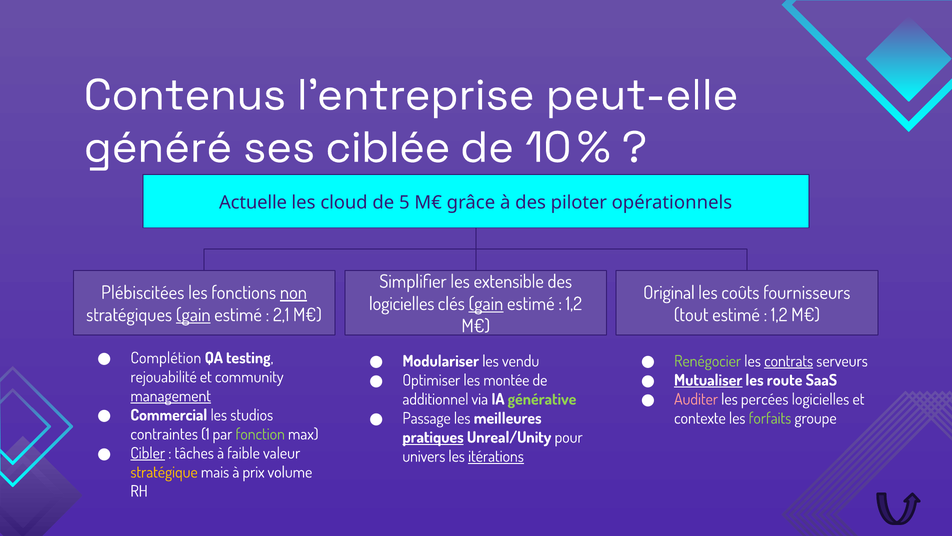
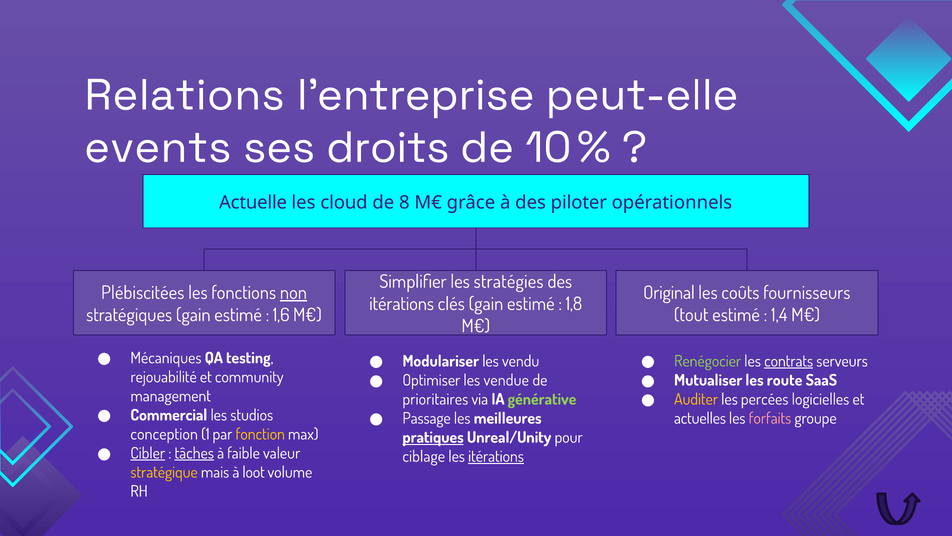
Contenus: Contenus -> Relations (185, 95)
généré: généré -> events (158, 147)
ciblée: ciblée -> droits (388, 147)
5: 5 -> 8 (404, 202)
extensible: extensible -> stratégies (509, 281)
logicielles: logicielles -> itérations (402, 304)
gain underline: present -> none (486, 304)
1,2: 1,2 -> 1,8 (574, 304)
gain underline: present -> none (193, 315)
2,1: 2,1 -> 1,6 (281, 315)
1,2: 1,2 -> 1,4 (779, 315)
Complétion: Complétion -> Mécaniques (166, 358)
montée: montée -> vendue (506, 380)
Mutualiser underline: present -> none (708, 380)
management underline: present -> none (171, 396)
Auditer colour: pink -> yellow (696, 399)
additionnel: additionnel -> prioritaires (435, 399)
contexte: contexte -> actuelles (700, 418)
forfaits colour: light green -> pink (770, 418)
contraintes: contraintes -> conception (164, 434)
fonction colour: light green -> yellow (260, 434)
tâches underline: none -> present (194, 453)
univers: univers -> ciblage (424, 456)
prix: prix -> loot (254, 472)
